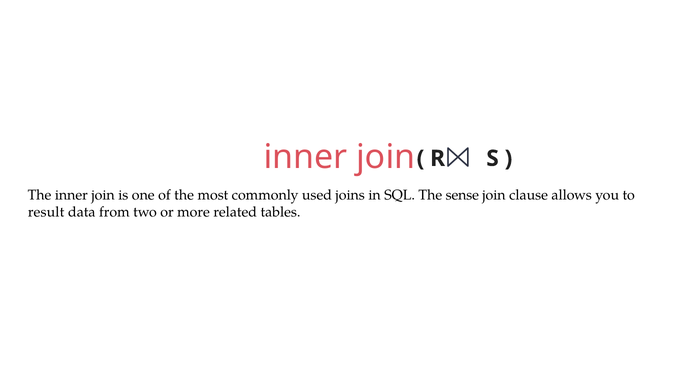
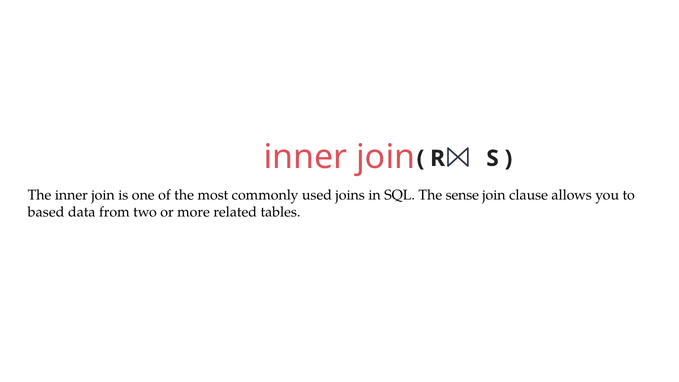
result: result -> based (46, 212)
